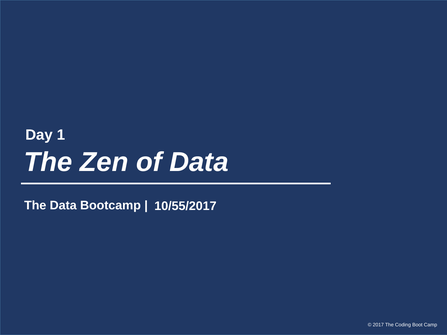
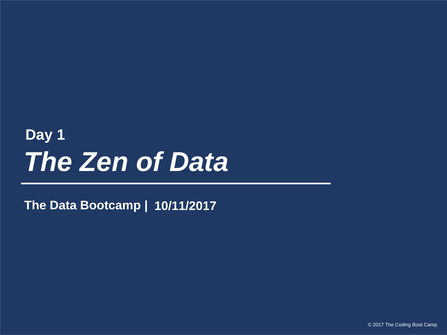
10/55/2017: 10/55/2017 -> 10/11/2017 (185, 206)
